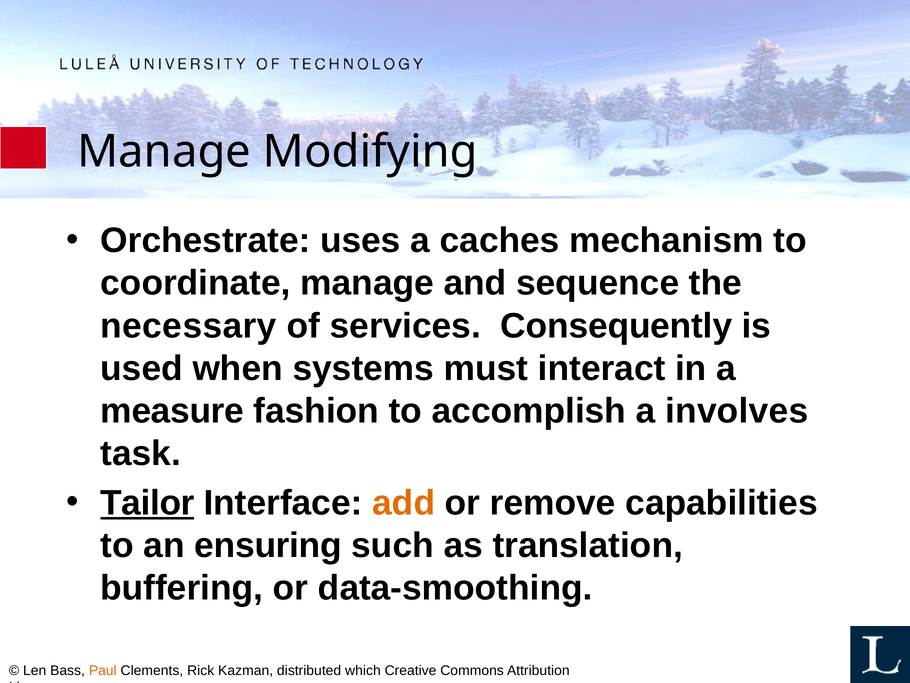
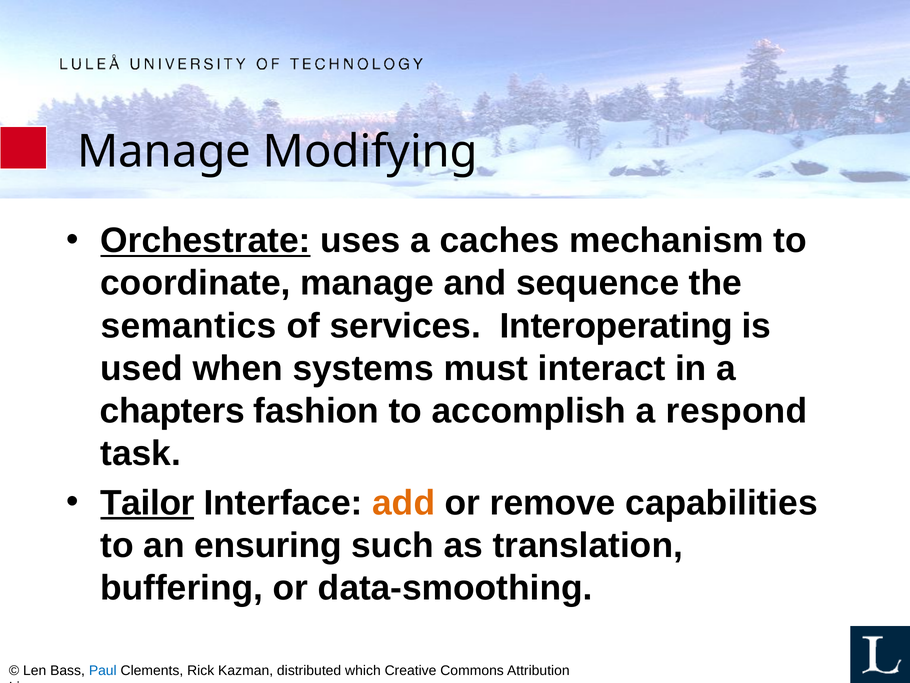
Orchestrate underline: none -> present (205, 241)
necessary: necessary -> semantics (188, 326)
Consequently: Consequently -> Interoperating (616, 326)
measure: measure -> chapters (172, 411)
involves: involves -> respond (737, 411)
Paul colour: orange -> blue (103, 670)
